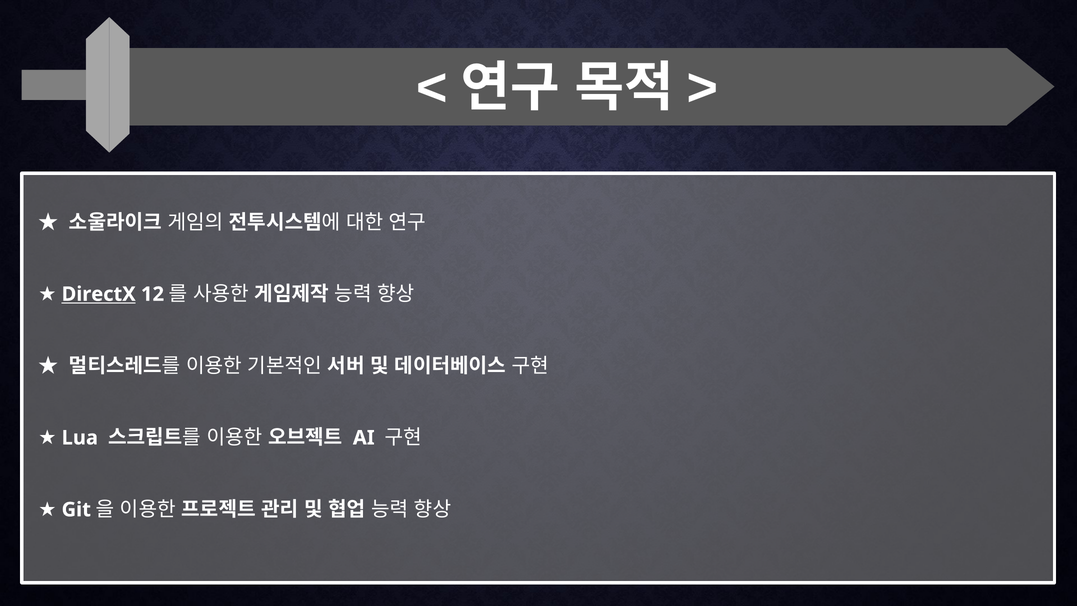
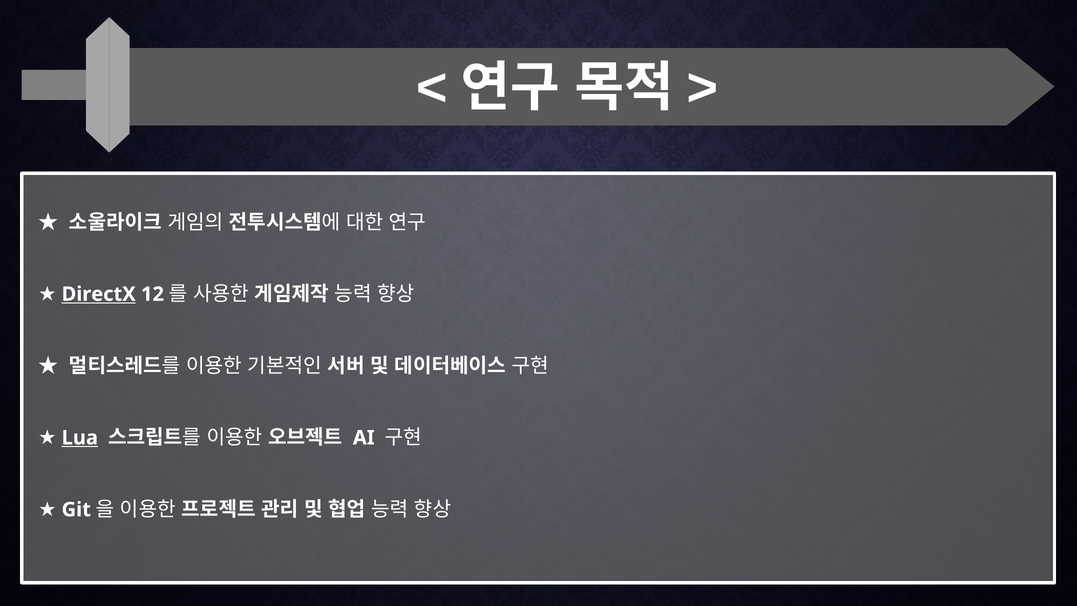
Lua underline: none -> present (80, 438)
